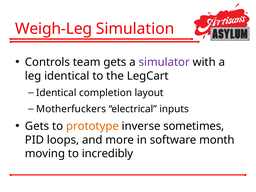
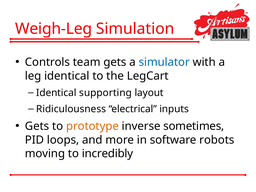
simulator colour: purple -> blue (164, 62)
completion: completion -> supporting (105, 93)
Motherfuckers: Motherfuckers -> Ridiculousness (71, 109)
month: month -> robots (217, 140)
